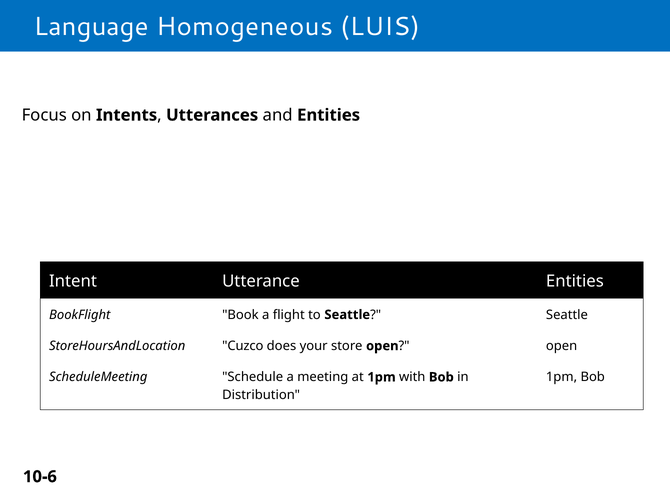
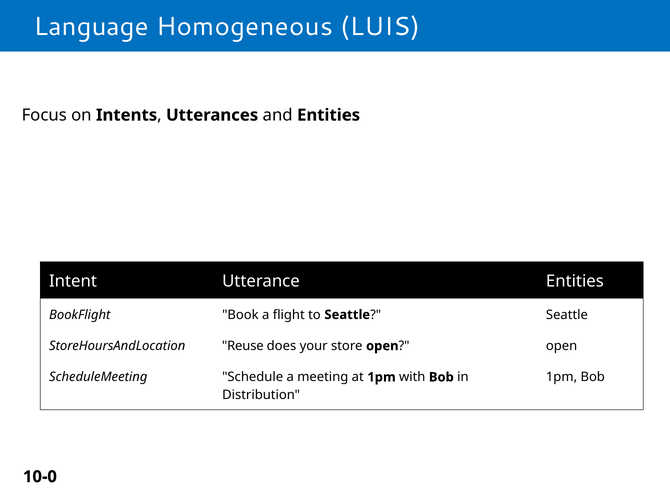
Cuzco: Cuzco -> Reuse (243, 346)
10-6: 10-6 -> 10-0 (40, 476)
